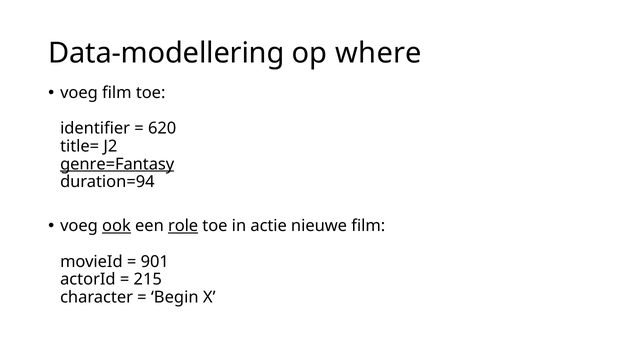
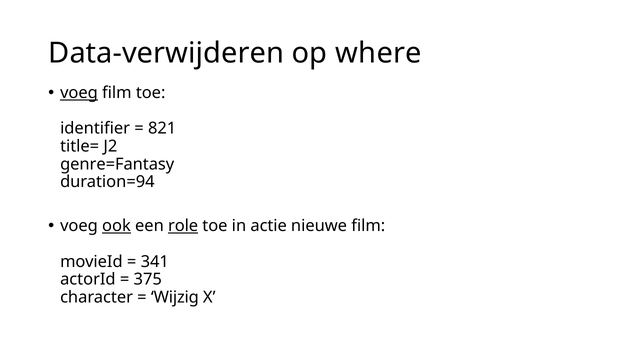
Data-modellering: Data-modellering -> Data-verwijderen (166, 53)
voeg underline: none -> present (79, 93)
620: 620 -> 821 (162, 129)
genre=Fantasy underline: present -> none (117, 164)
901: 901 -> 341 (155, 262)
215: 215 -> 375 (148, 279)
Begin: Begin -> Wijzig (175, 297)
